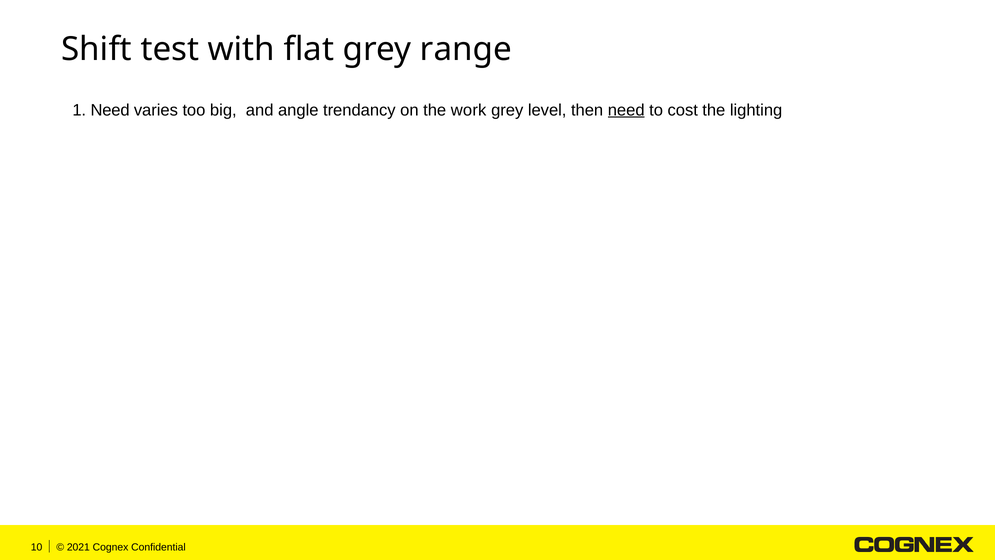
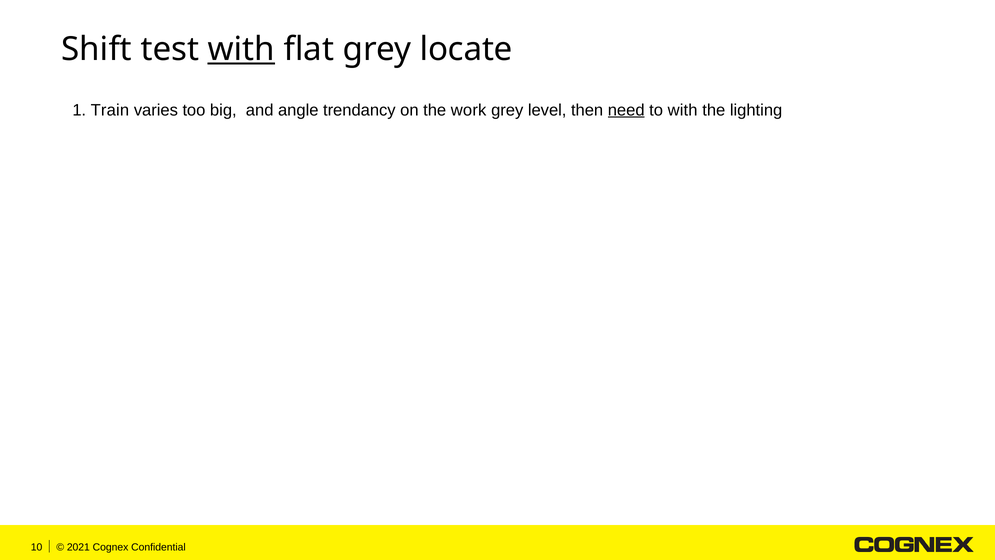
with underline: none -> present (241, 49)
range: range -> locate (466, 49)
1 Need: Need -> Train (110, 110)
to cost: cost -> with (683, 110)
